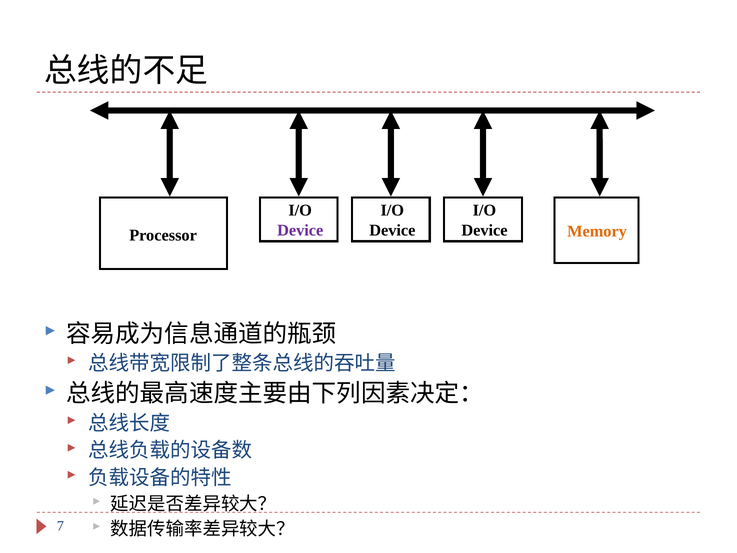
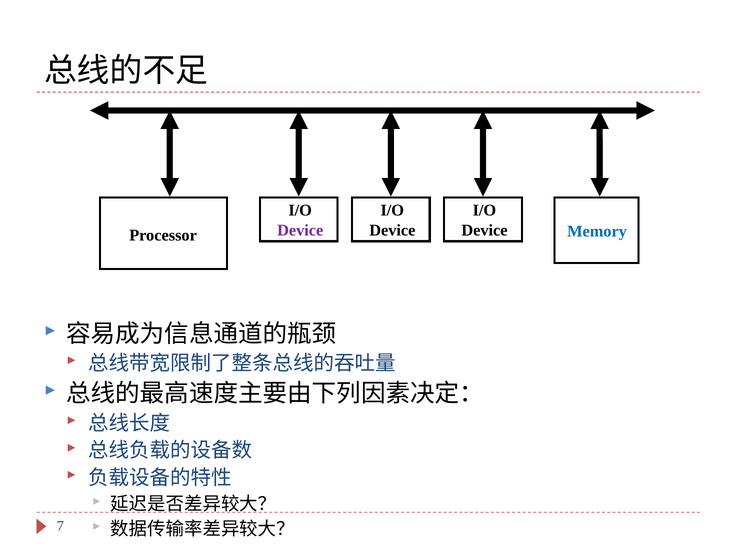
Memory colour: orange -> blue (597, 231)
